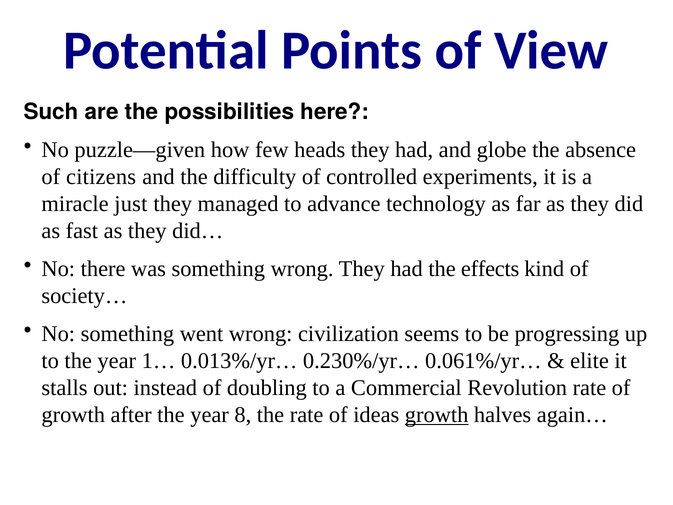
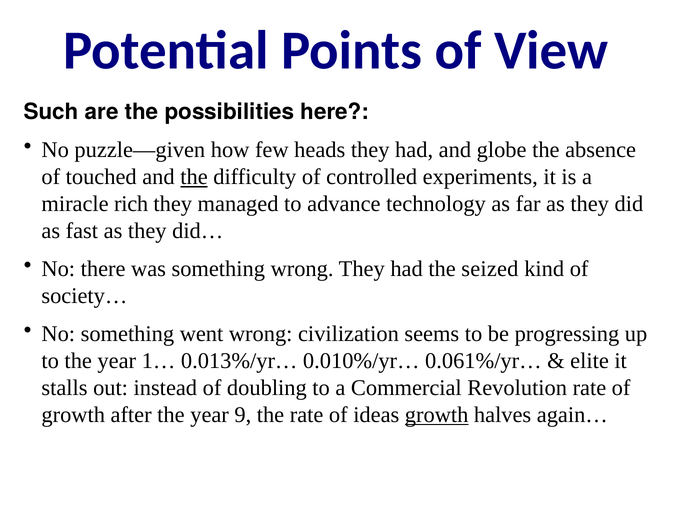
citizens: citizens -> touched (101, 177)
the underline: none -> present (194, 177)
just: just -> rich (131, 204)
effects: effects -> seized (490, 269)
0.230%/yr…: 0.230%/yr… -> 0.010%/yr… (361, 361)
8: 8 -> 9 (243, 415)
